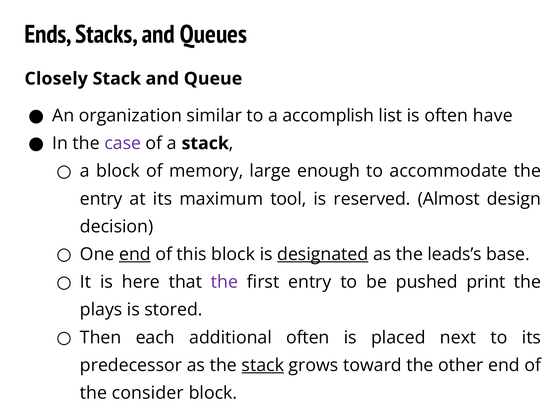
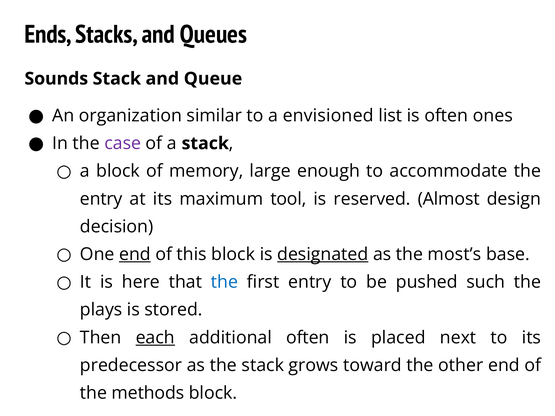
Closely: Closely -> Sounds (56, 79)
accomplish: accomplish -> envisioned (328, 116)
have: have -> ones (493, 116)
leads’s: leads’s -> most’s (455, 254)
the colour: purple -> blue (224, 282)
print: print -> such (486, 282)
each underline: none -> present (155, 338)
stack underline: present -> none (263, 365)
consider: consider -> methods (148, 393)
